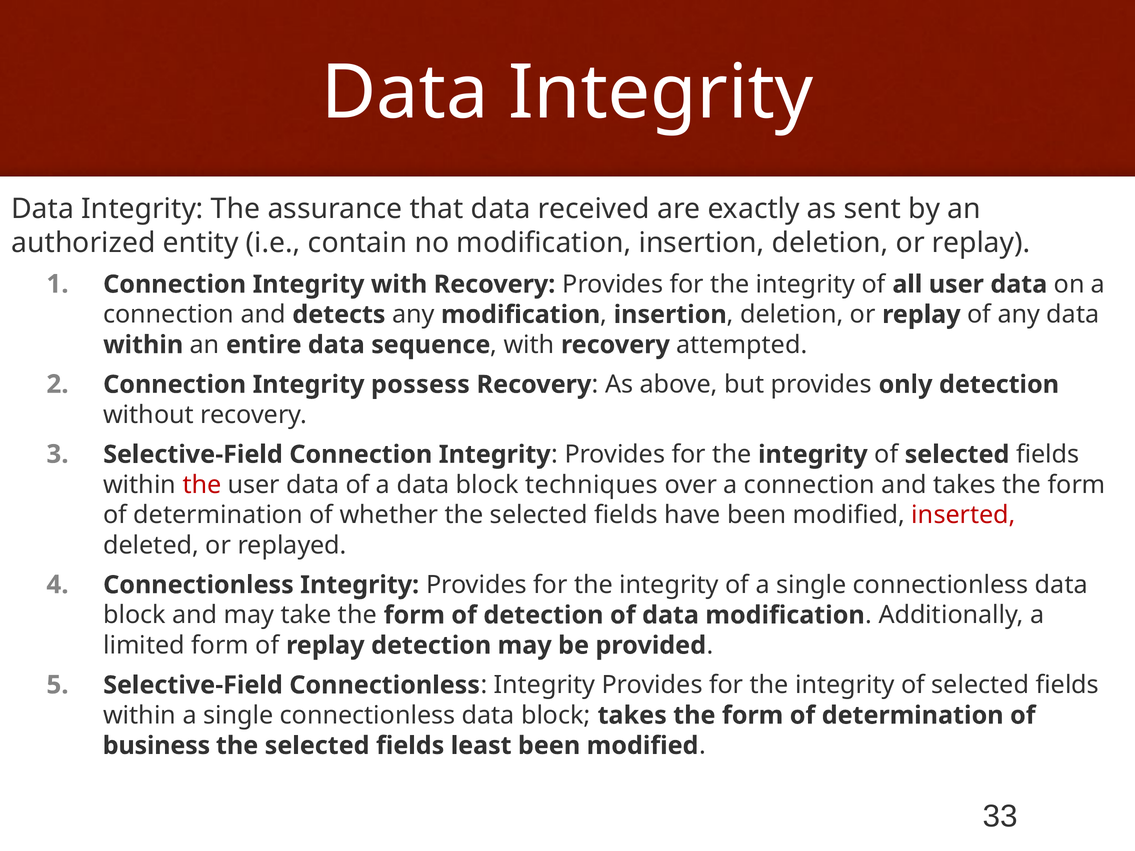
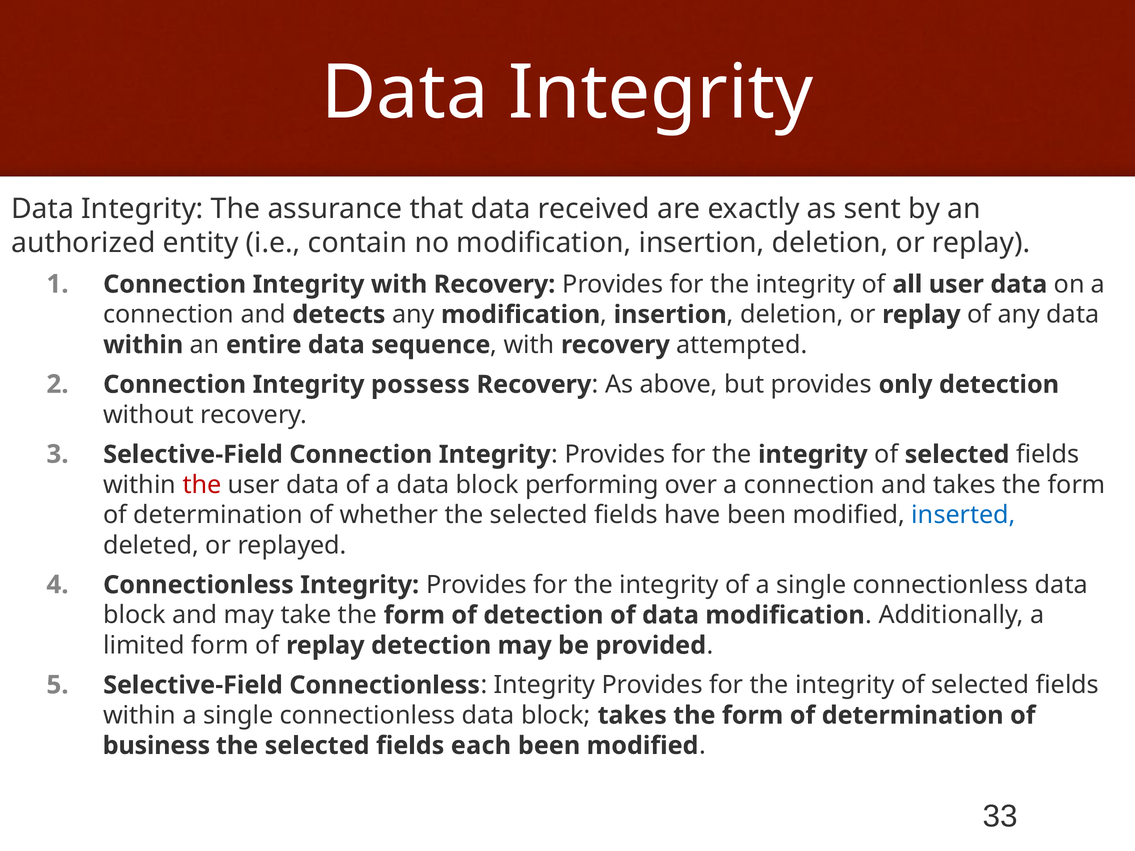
techniques: techniques -> performing (592, 485)
inserted colour: red -> blue (964, 515)
least: least -> each (481, 746)
